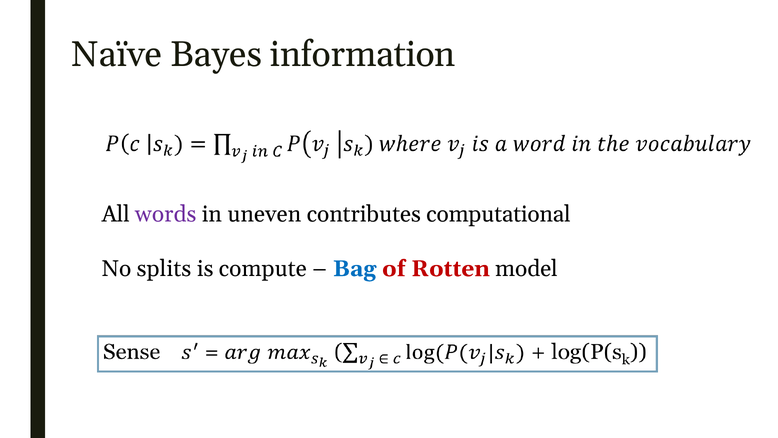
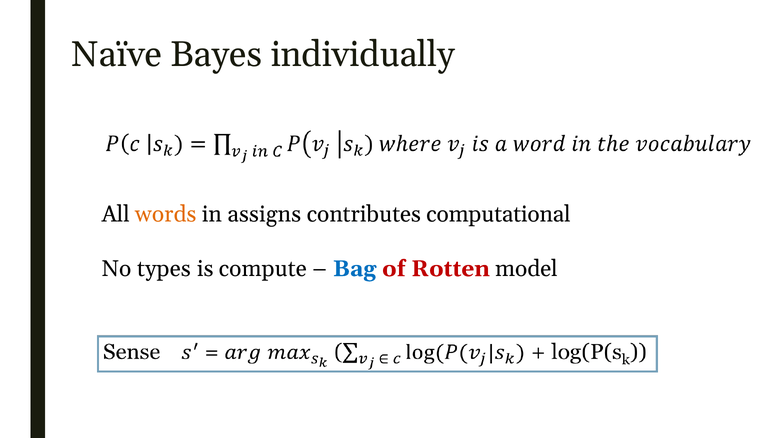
information: information -> individually (363, 54)
words colour: purple -> orange (166, 214)
uneven: uneven -> assigns (264, 214)
splits: splits -> types (164, 268)
